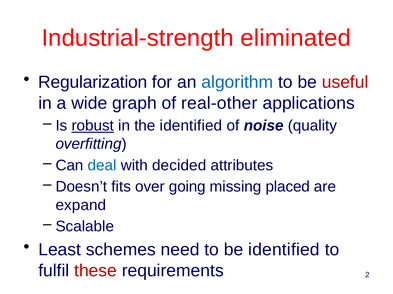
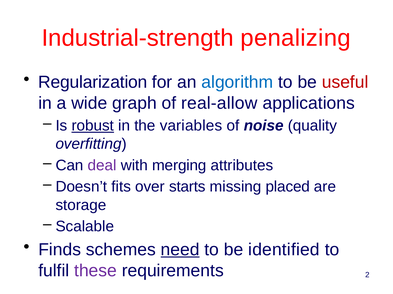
eliminated: eliminated -> penalizing (296, 38)
real-other: real-other -> real-allow (219, 103)
the identified: identified -> variables (191, 126)
deal colour: blue -> purple (102, 166)
decided: decided -> merging (179, 166)
going: going -> starts (187, 187)
expand: expand -> storage (81, 206)
Least: Least -> Finds (60, 250)
need underline: none -> present (180, 250)
these colour: red -> purple (96, 271)
